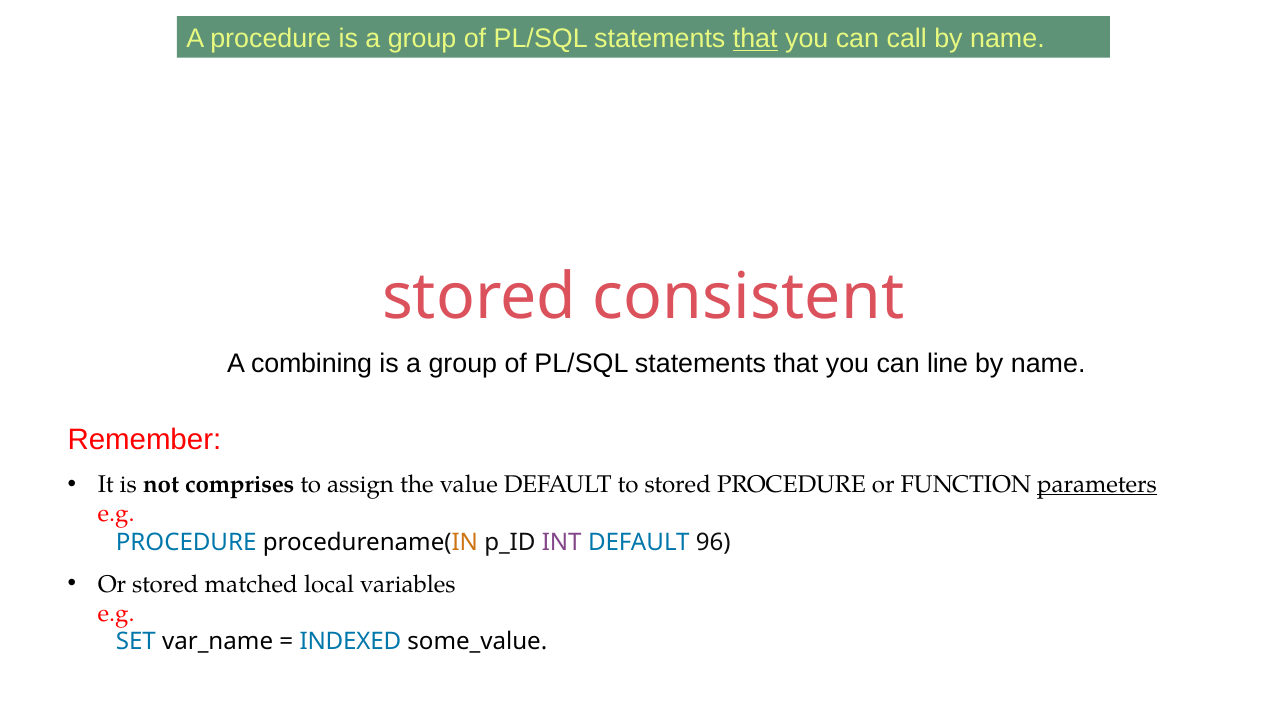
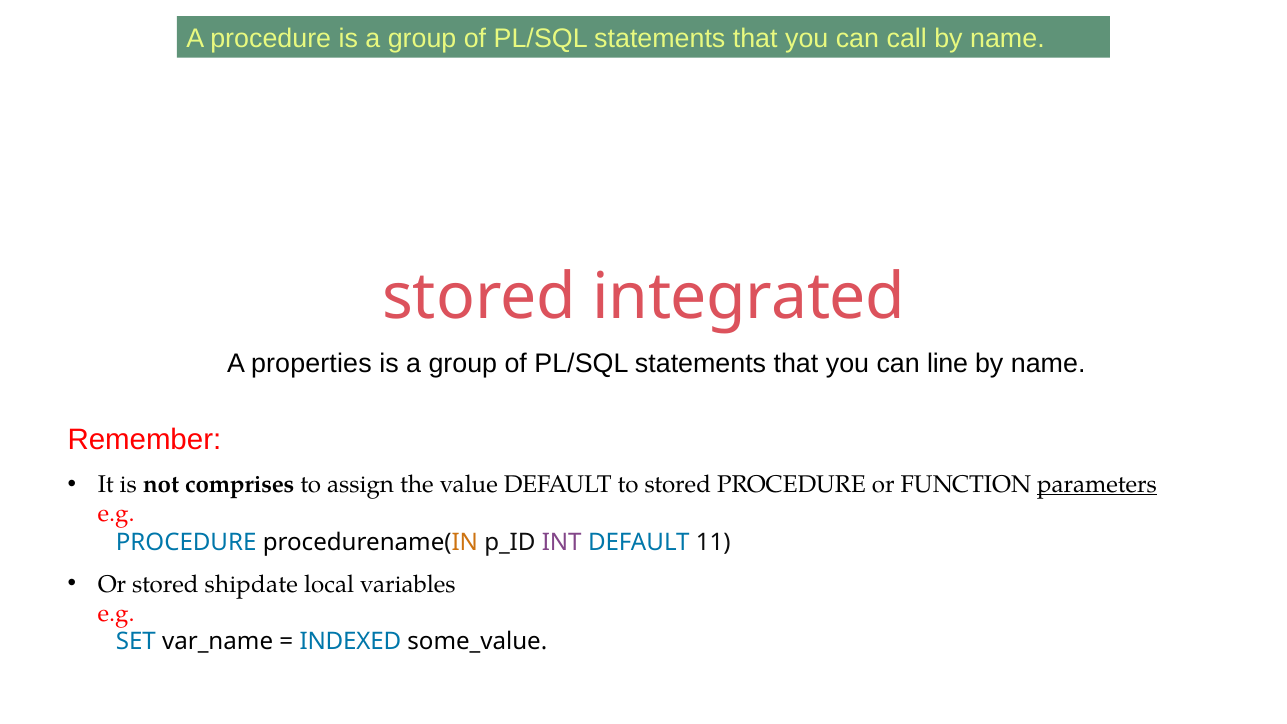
that underline: present -> none (755, 39)
consistent: consistent -> integrated (749, 297)
combining: combining -> properties (311, 364)
96: 96 -> 11 (713, 542)
matched: matched -> shipdate (251, 584)
